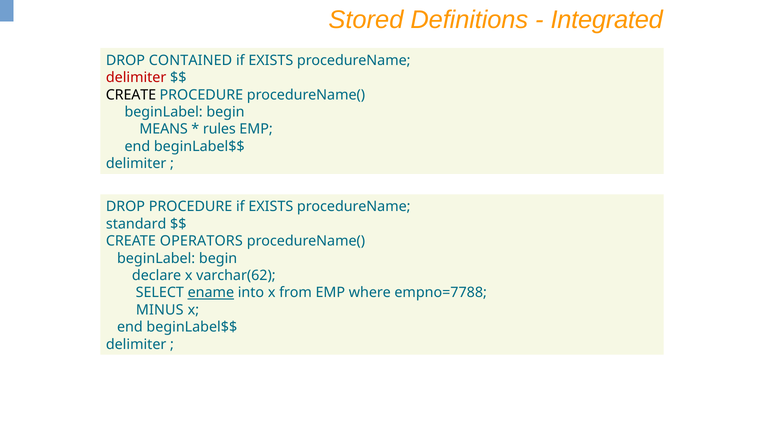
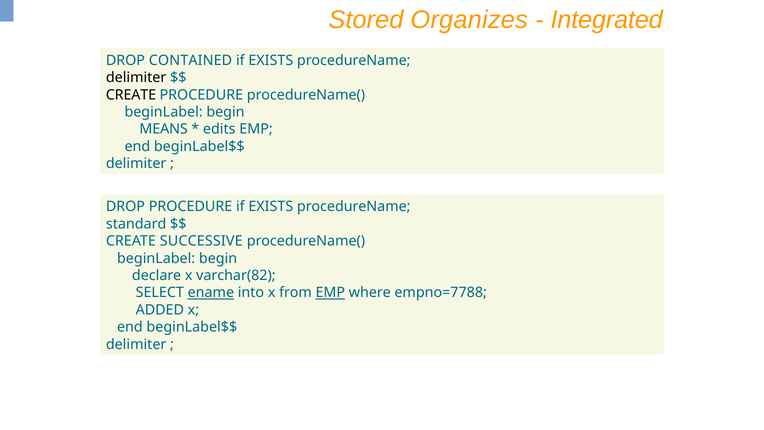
Definitions: Definitions -> Organizes (469, 20)
delimiter colour: red -> black (136, 78)
rules: rules -> edits (219, 129)
OPERATORS: OPERATORS -> SUCCESSIVE (201, 241)
varchar(62: varchar(62 -> varchar(82 (236, 275)
EMP underline: none -> present (330, 293)
MINUS: MINUS -> ADDED (160, 310)
